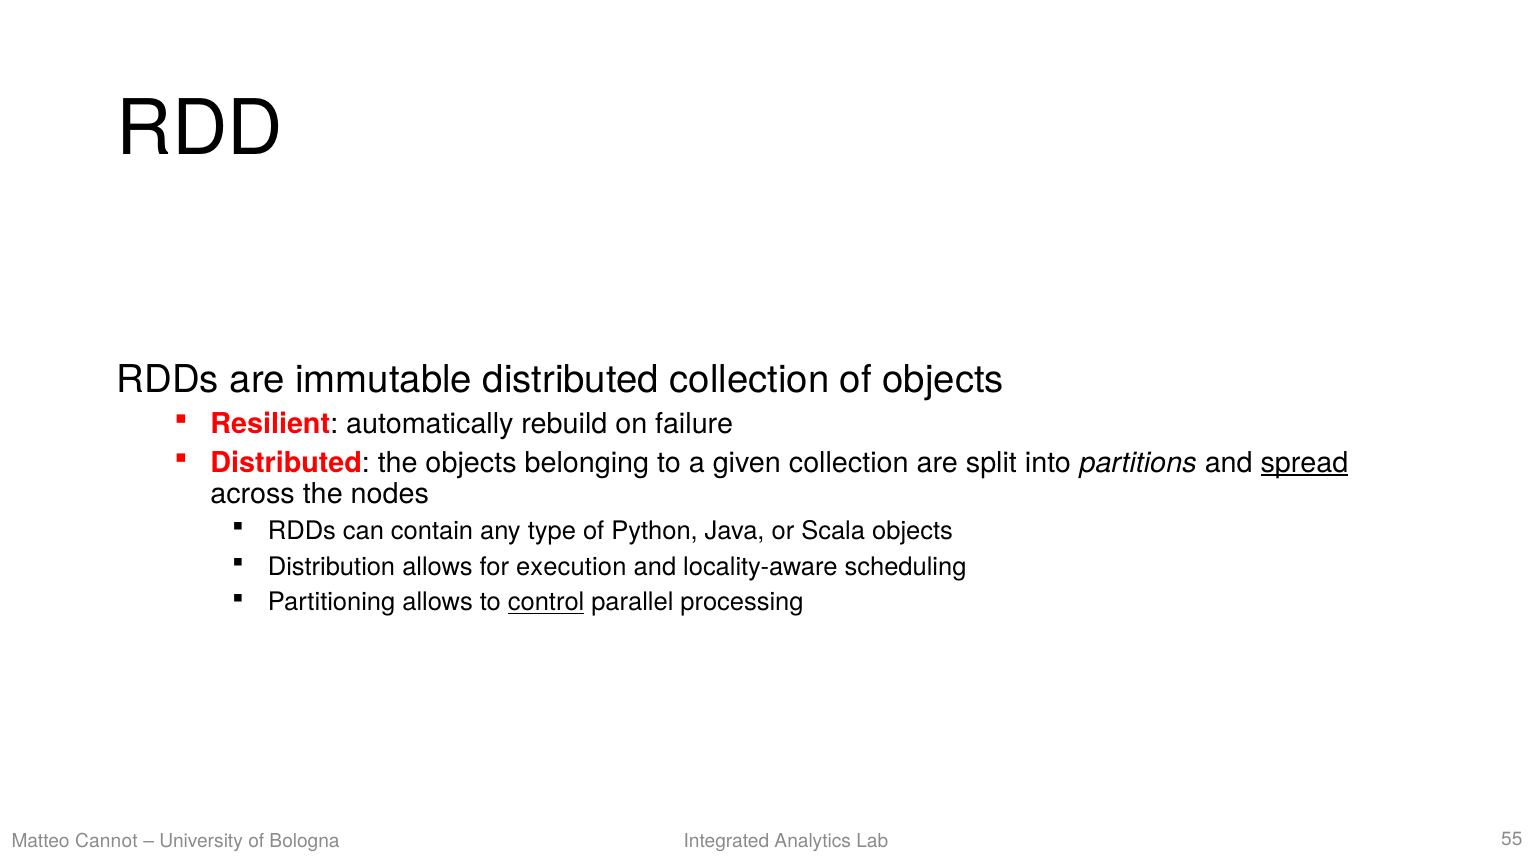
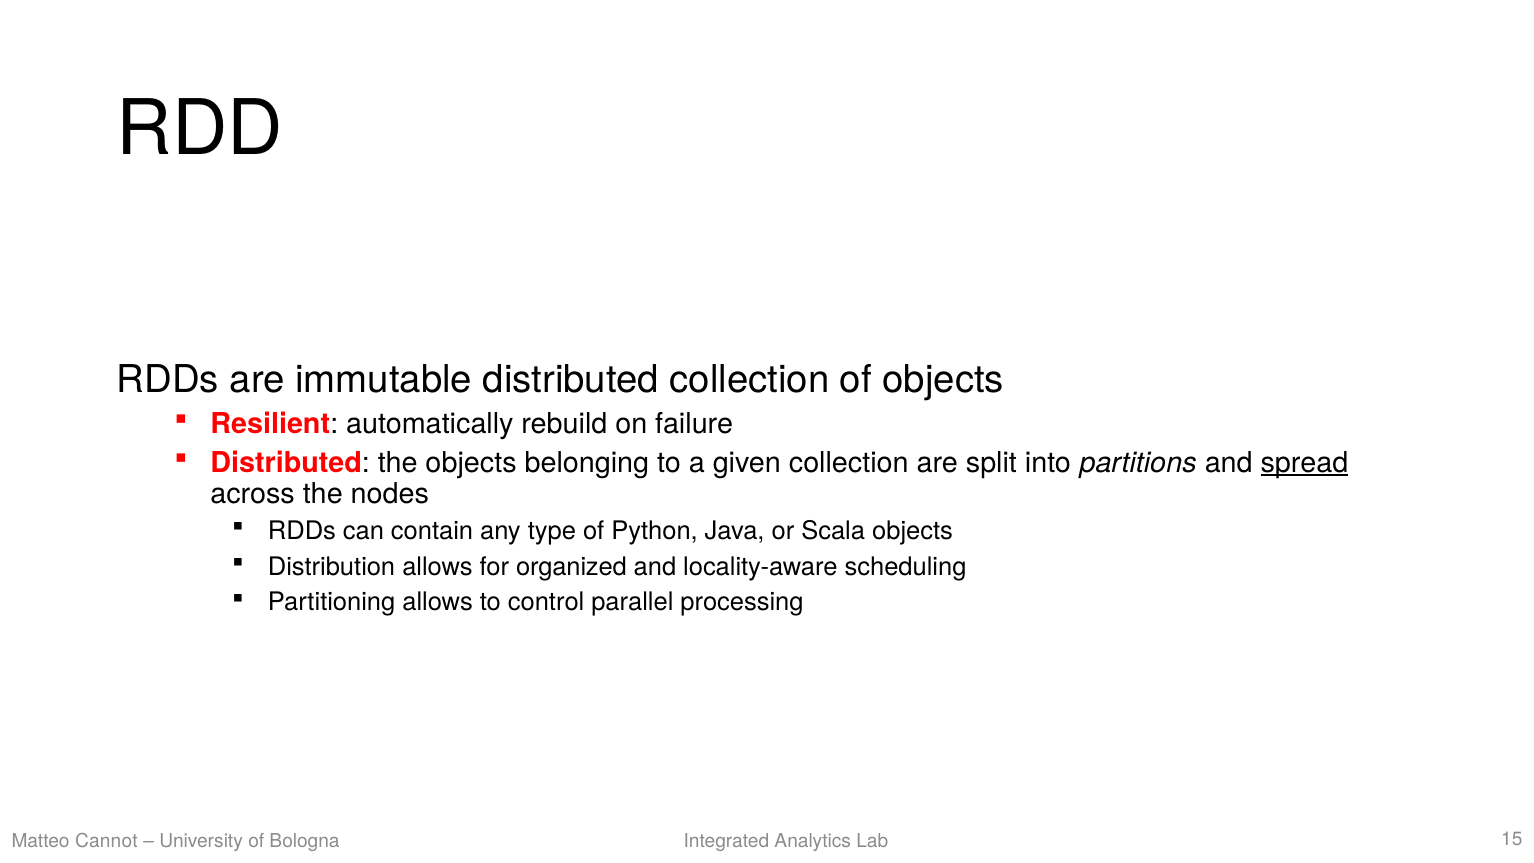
execution: execution -> organized (571, 567)
control underline: present -> none (546, 602)
55: 55 -> 15 (1512, 839)
